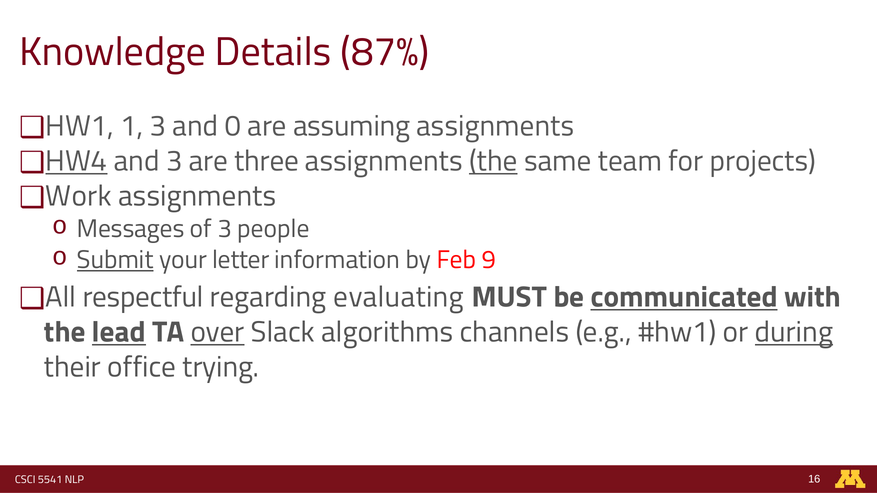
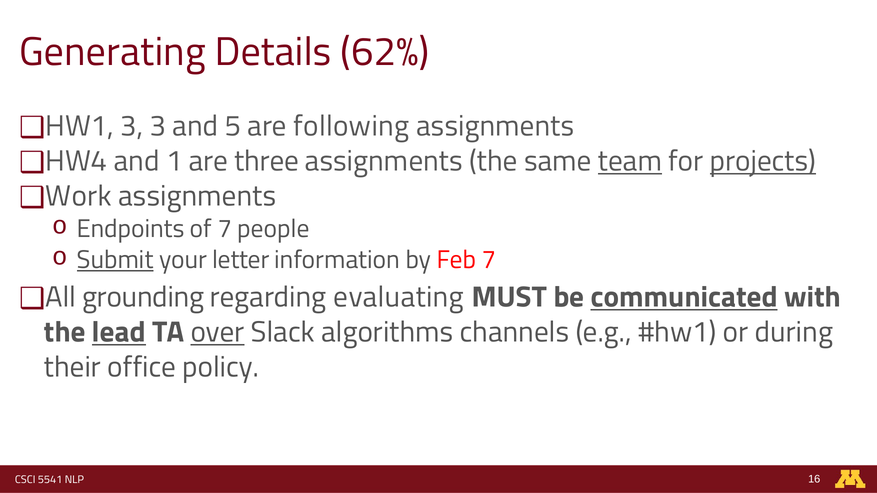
Knowledge: Knowledge -> Generating (112, 52)
87%: 87% -> 62% (385, 52)
HW1 1: 1 -> 3 (132, 126)
0: 0 -> 5 (233, 126)
assuming: assuming -> following (351, 126)
HW4 underline: present -> none (76, 161)
and 3: 3 -> 1 (174, 161)
the underline: present -> none (493, 161)
team underline: none -> present (630, 161)
projects underline: none -> present (763, 161)
Messages: Messages -> Endpoints (131, 229)
of 3: 3 -> 7 (225, 229)
Feb 9: 9 -> 7 (489, 260)
respectful: respectful -> grounding (143, 297)
during underline: present -> none (794, 332)
trying: trying -> policy (221, 367)
